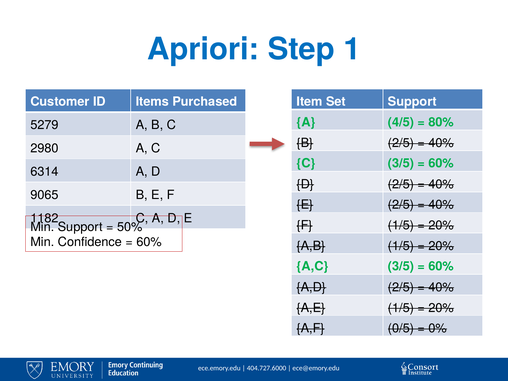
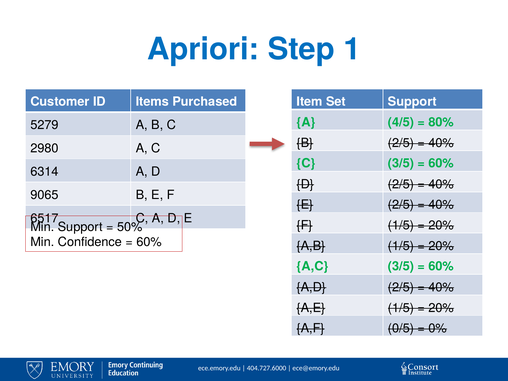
1182: 1182 -> 6517 (45, 218)
